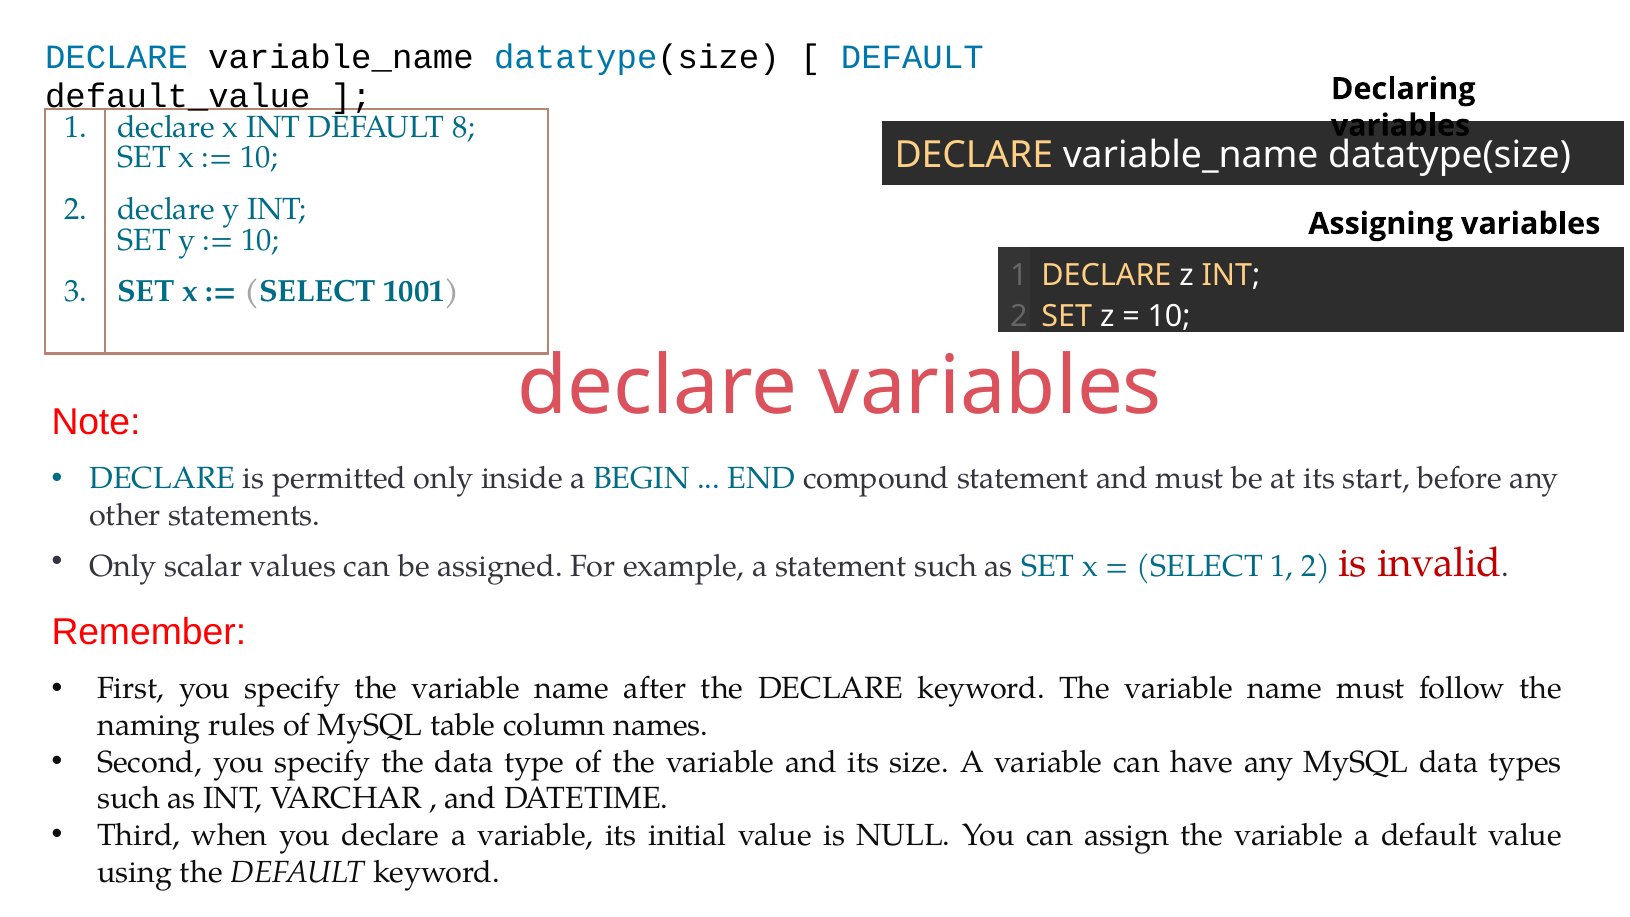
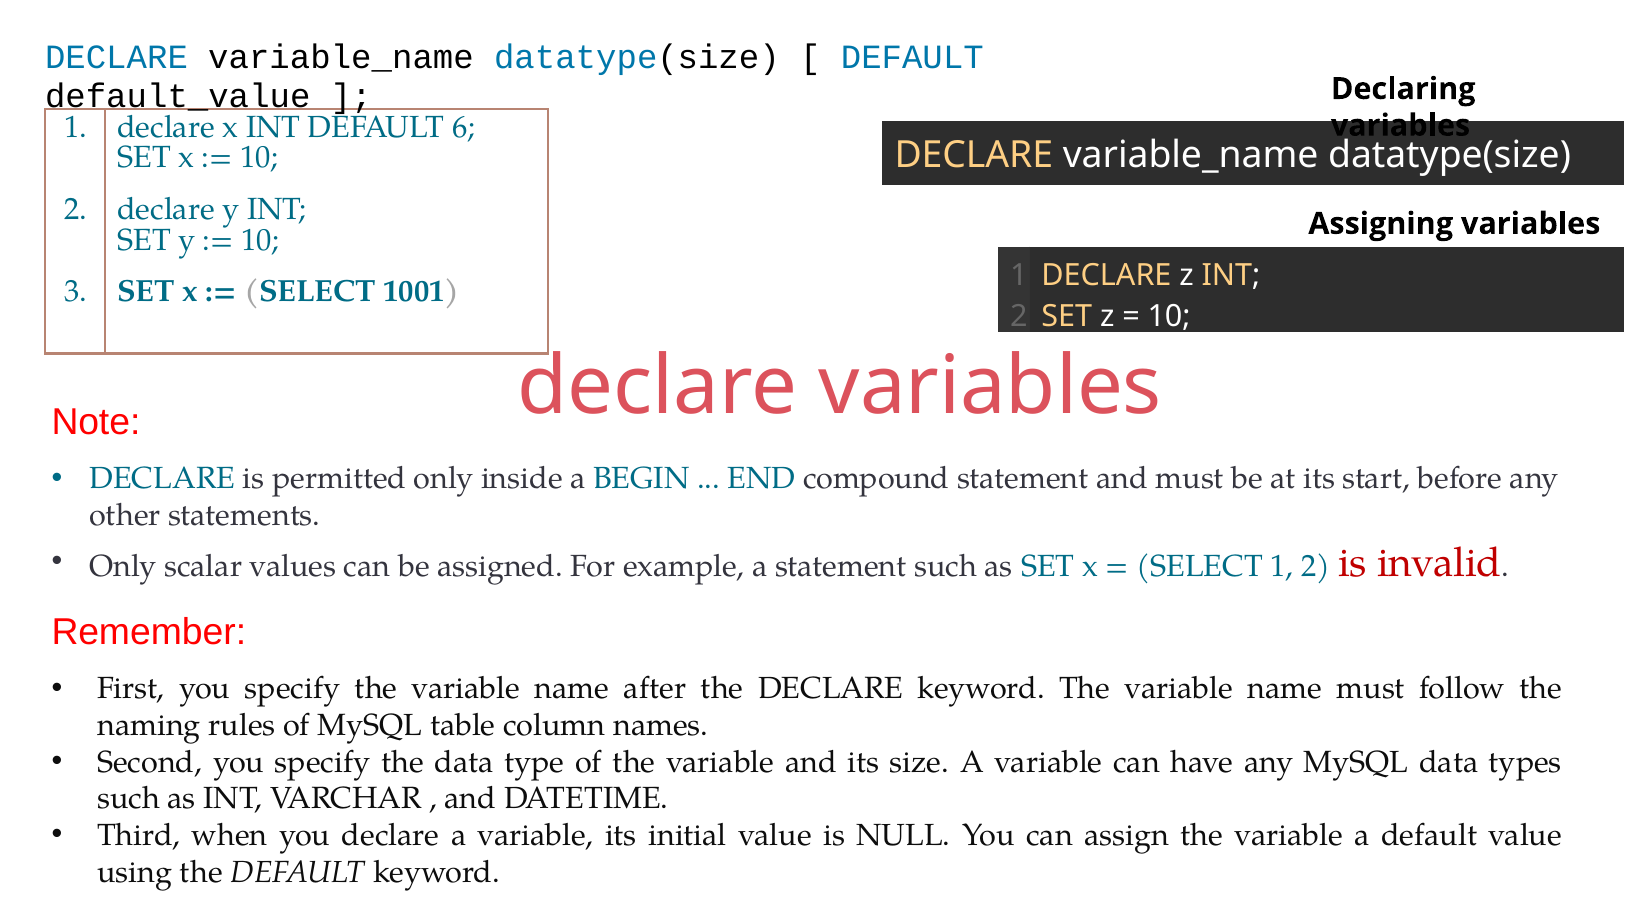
8: 8 -> 6 (464, 127)
